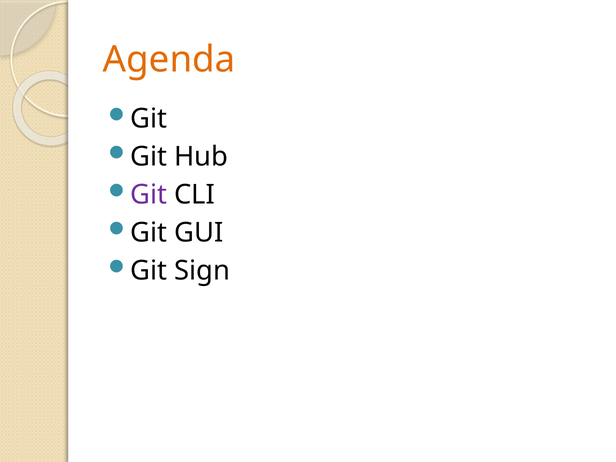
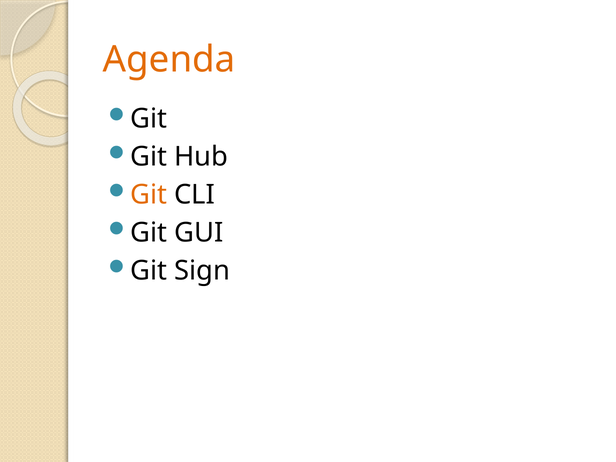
Git colour: purple -> orange (149, 195)
